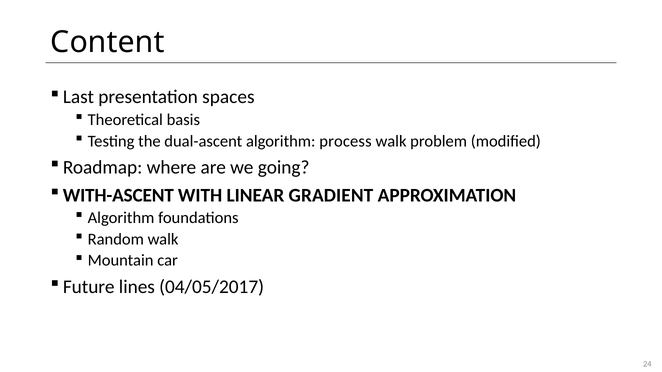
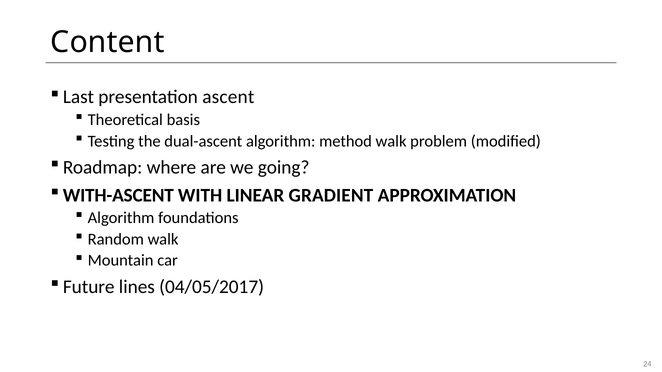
spaces: spaces -> ascent (228, 97)
process: process -> method (346, 141)
